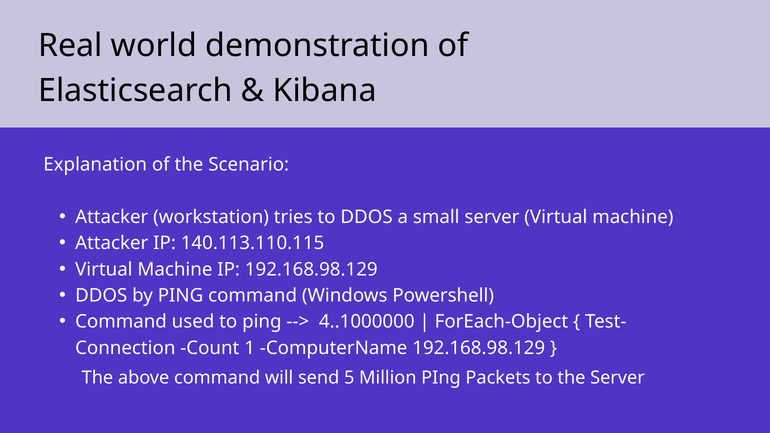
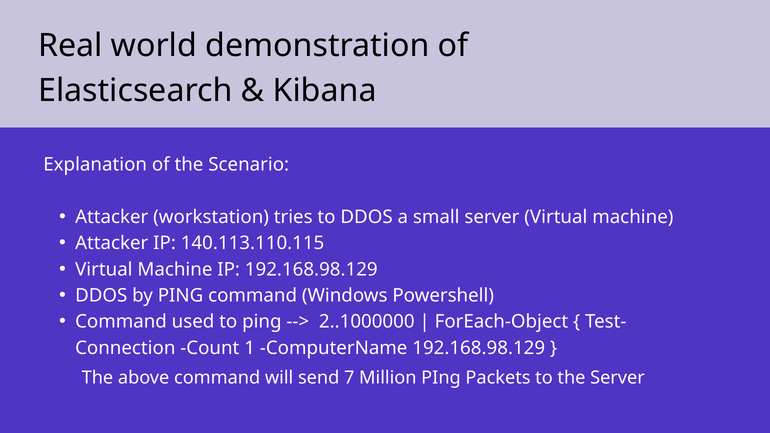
4..1000000: 4..1000000 -> 2..1000000 (367, 322)
5: 5 -> 7 (349, 378)
